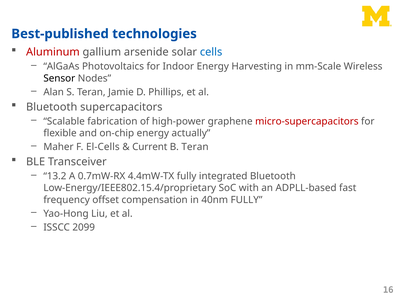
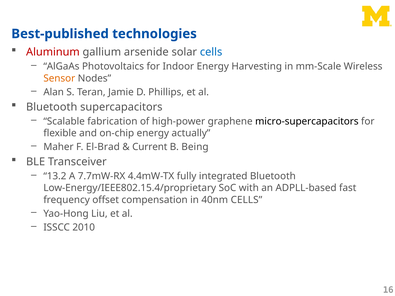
Sensor colour: black -> orange (59, 78)
micro-supercapacitors colour: red -> black (307, 121)
El-Cells: El-Cells -> El-Brad (103, 147)
B Teran: Teran -> Being (195, 147)
0.7mW-RX: 0.7mW-RX -> 7.7mW-RX (102, 176)
40nm FULLY: FULLY -> CELLS (246, 200)
2099: 2099 -> 2010 (84, 228)
